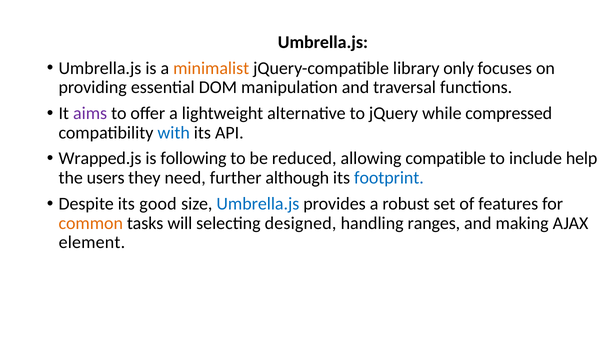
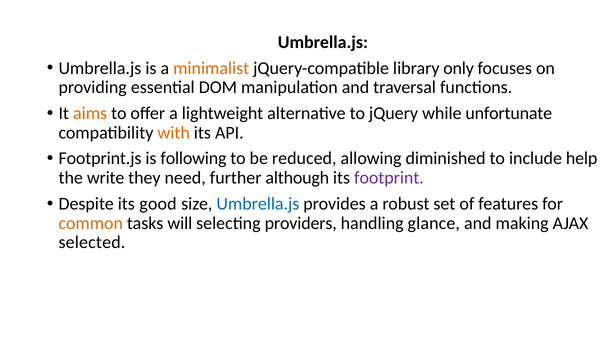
aims colour: purple -> orange (90, 113)
compressed: compressed -> unfortunate (509, 113)
with colour: blue -> orange (174, 133)
Wrapped.js: Wrapped.js -> Footprint.js (100, 158)
compatible: compatible -> diminished (446, 158)
users: users -> write (106, 178)
footprint colour: blue -> purple (389, 178)
designed: designed -> providers (301, 223)
ranges: ranges -> glance (434, 223)
element: element -> selected (92, 242)
